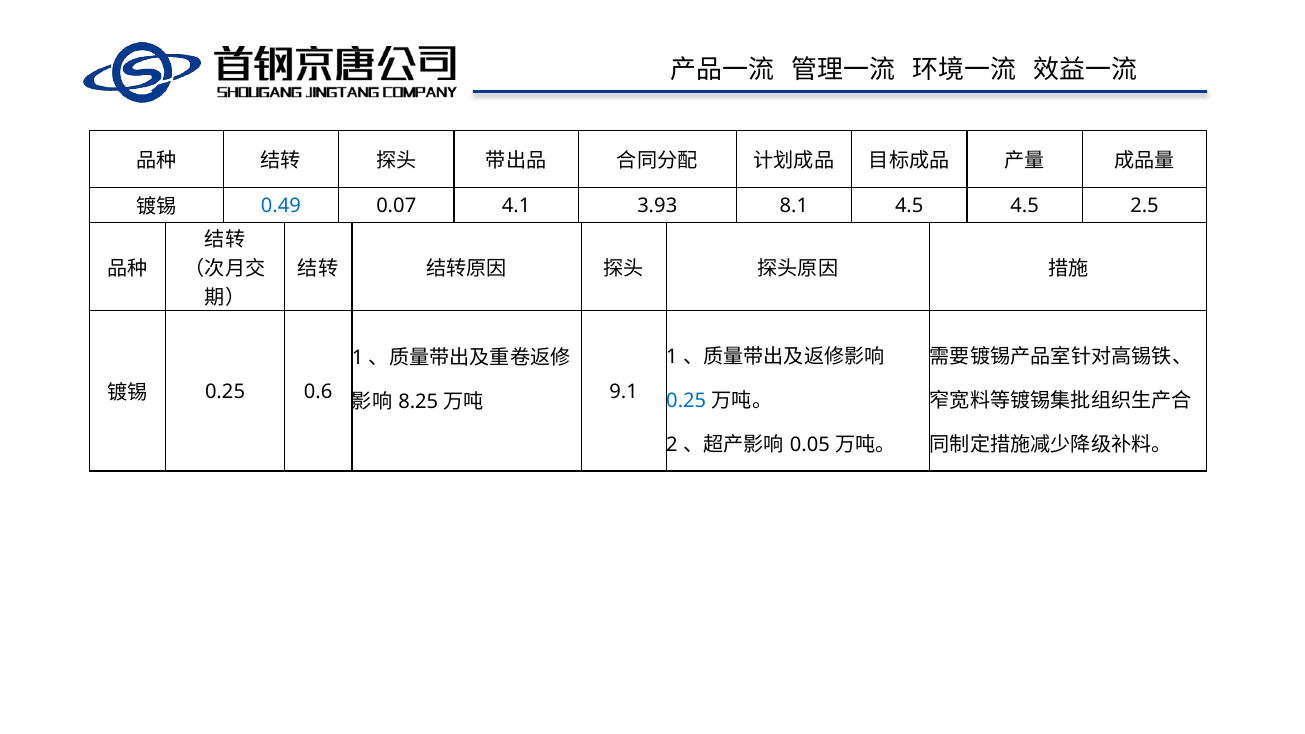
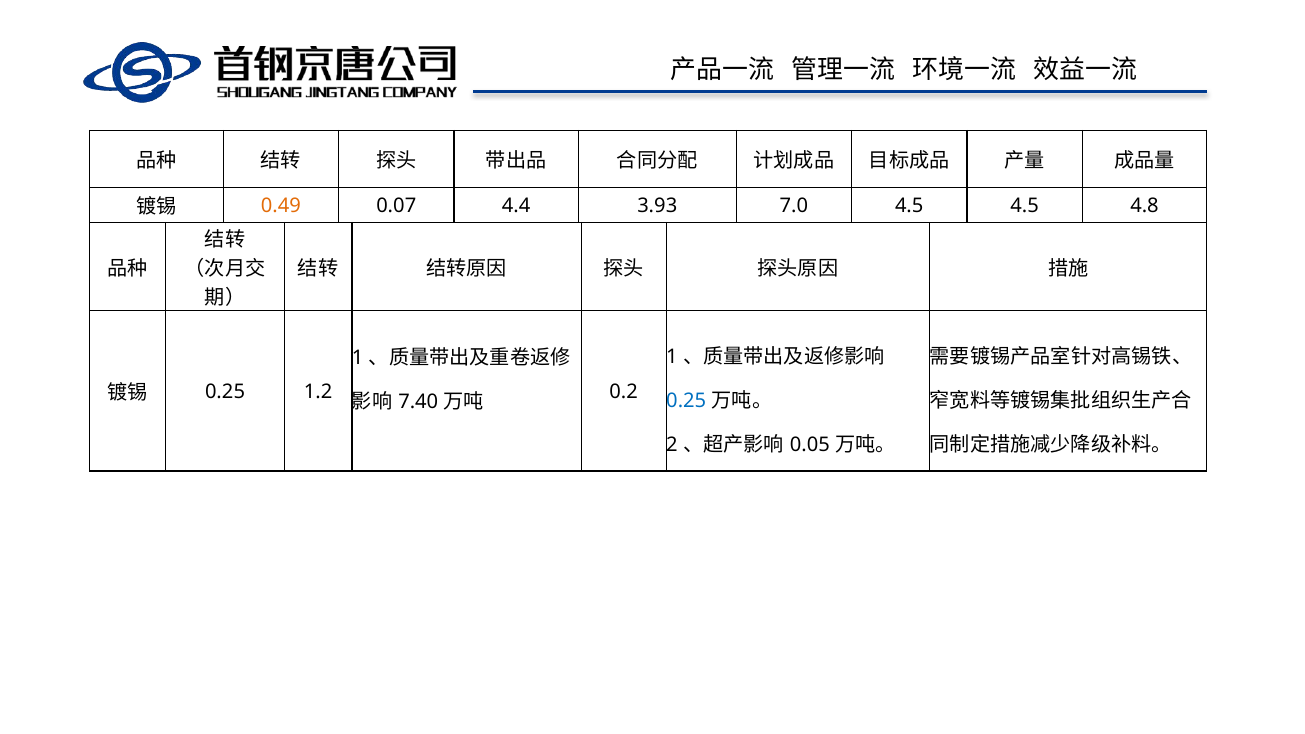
0.49 colour: blue -> orange (281, 206)
4.1: 4.1 -> 4.4 (516, 206)
8.1: 8.1 -> 7.0 (794, 206)
2.5: 2.5 -> 4.8 (1145, 206)
0.6: 0.6 -> 1.2 (318, 392)
8.25: 8.25 -> 7.40 (418, 402)
9.1: 9.1 -> 0.2 (624, 392)
